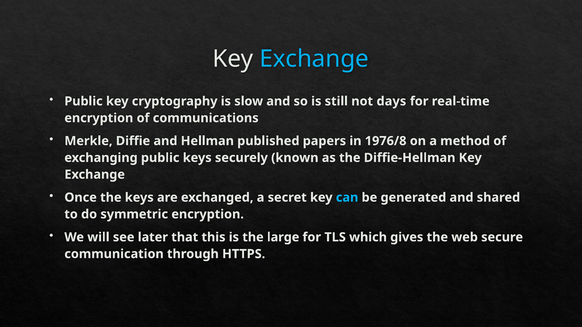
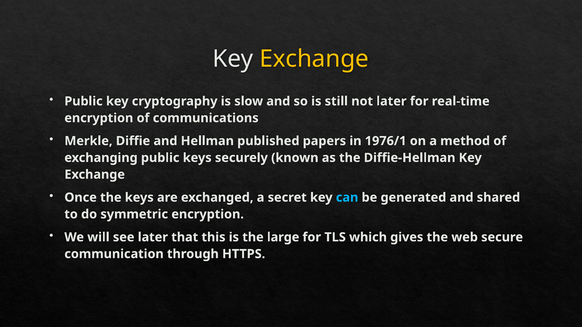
Exchange colour: light blue -> yellow (314, 59)
not days: days -> later (391, 101)
1976/8: 1976/8 -> 1976/1 (386, 141)
